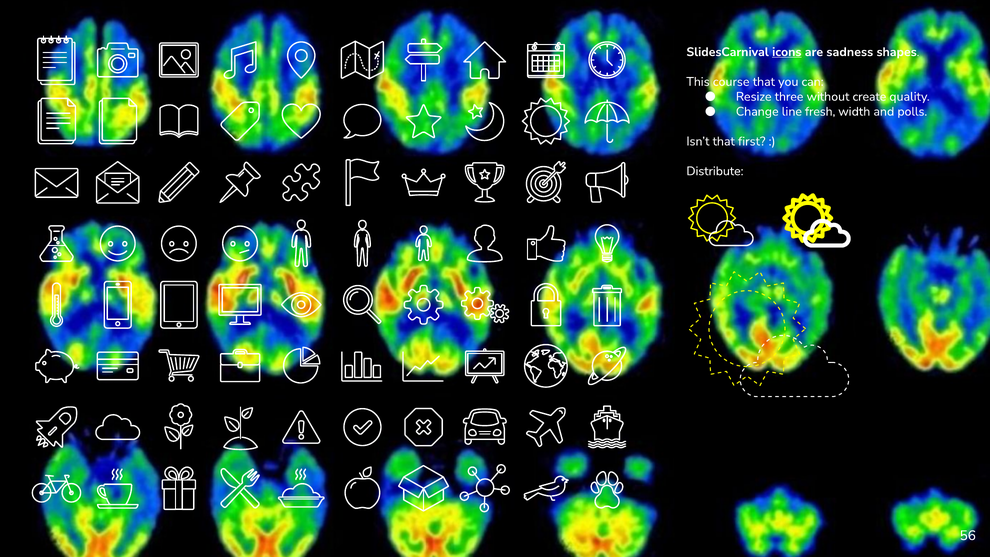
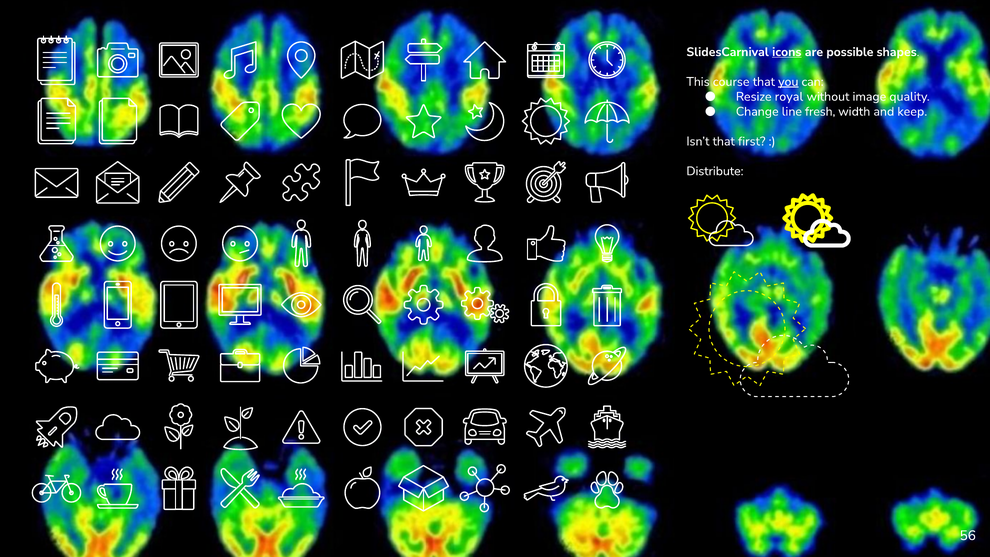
sadness: sadness -> possible (850, 52)
you underline: none -> present (788, 82)
three: three -> royal (789, 97)
create: create -> image (869, 97)
polls: polls -> keep (912, 112)
